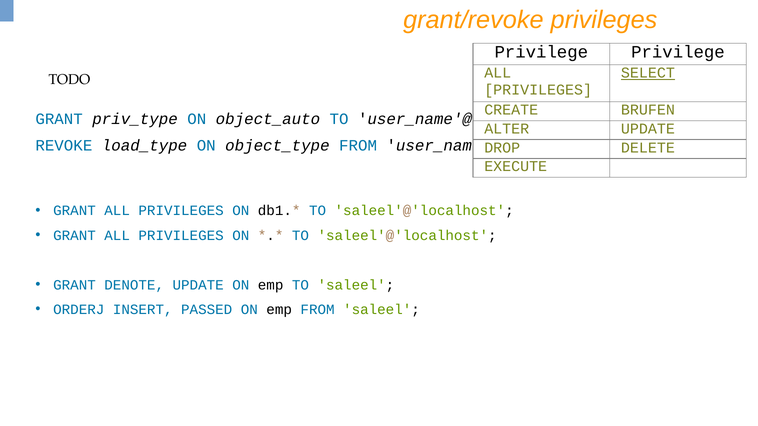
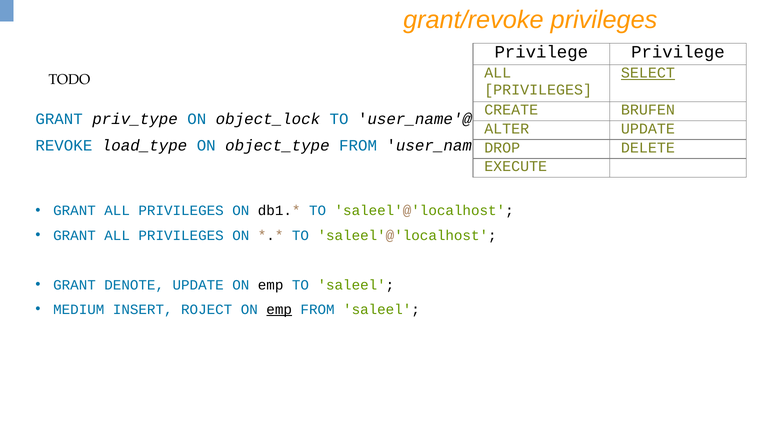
object_auto: object_auto -> object_lock (268, 119)
ORDERJ: ORDERJ -> MEDIUM (79, 310)
PASSED: PASSED -> ROJECT (207, 310)
emp underline: none -> present (279, 310)
